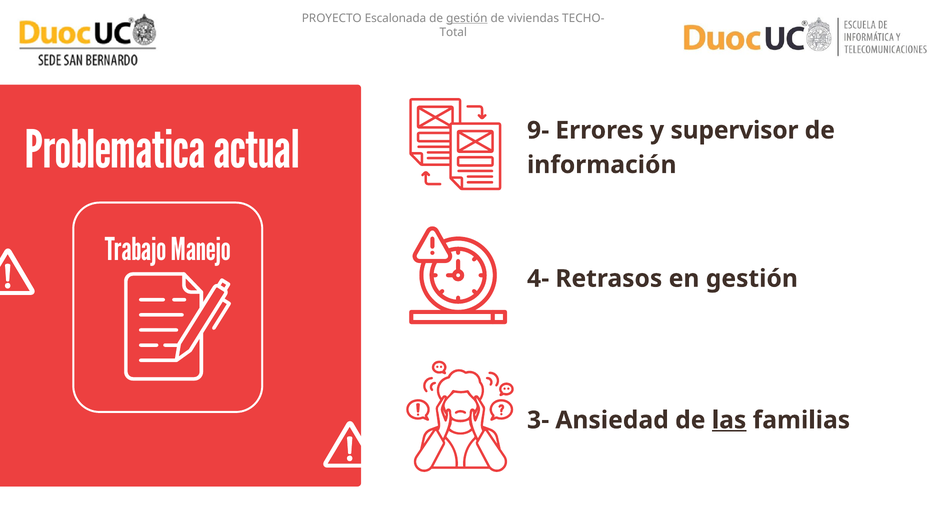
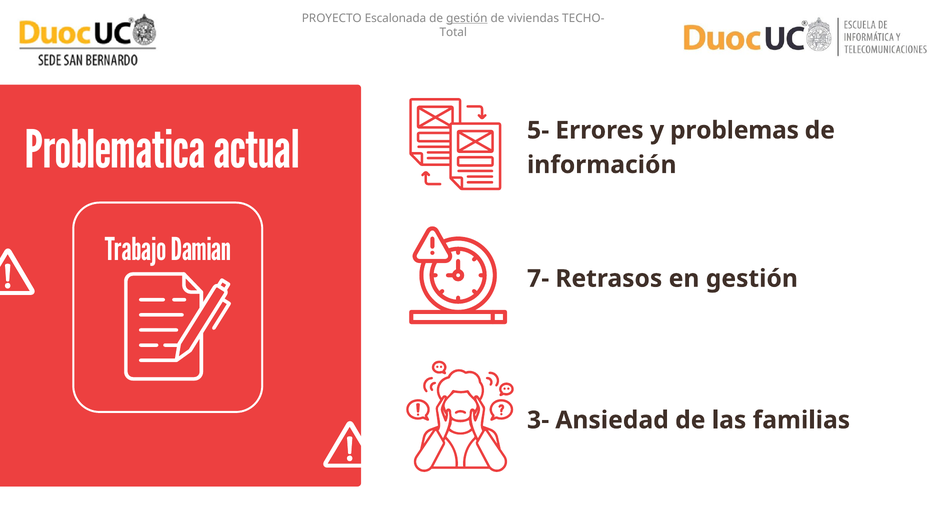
9-: 9- -> 5- (538, 131)
supervisor: supervisor -> problemas (735, 131)
Manejo: Manejo -> Damian (201, 250)
4-: 4- -> 7- (538, 279)
las underline: present -> none (729, 421)
